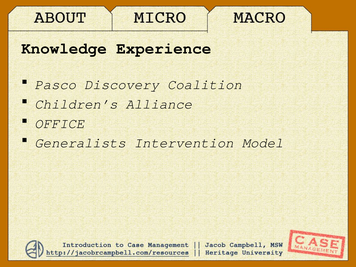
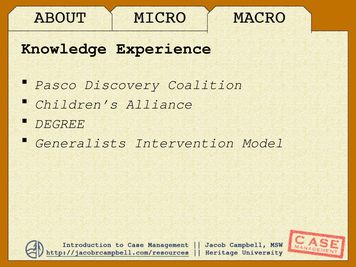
OFFICE: OFFICE -> DEGREE (60, 123)
